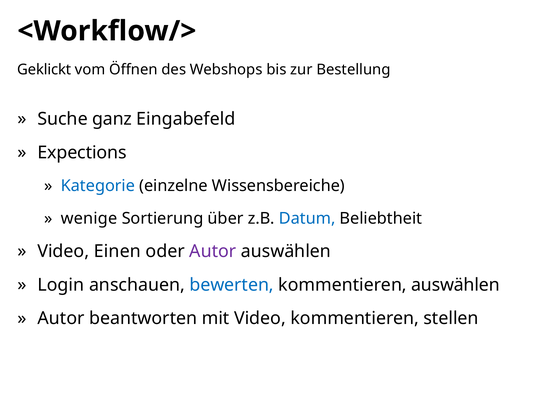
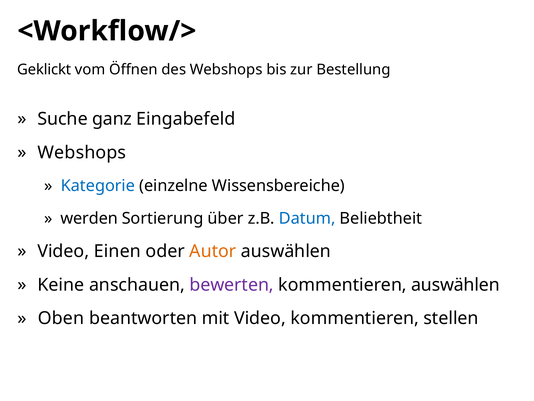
Expections: Expections -> Webshops (82, 152)
wenige: wenige -> werden (89, 218)
Autor colour: purple -> orange (213, 251)
Login: Login -> Keine (61, 285)
bewerten colour: blue -> purple (232, 285)
Autor: Autor -> Oben (61, 318)
